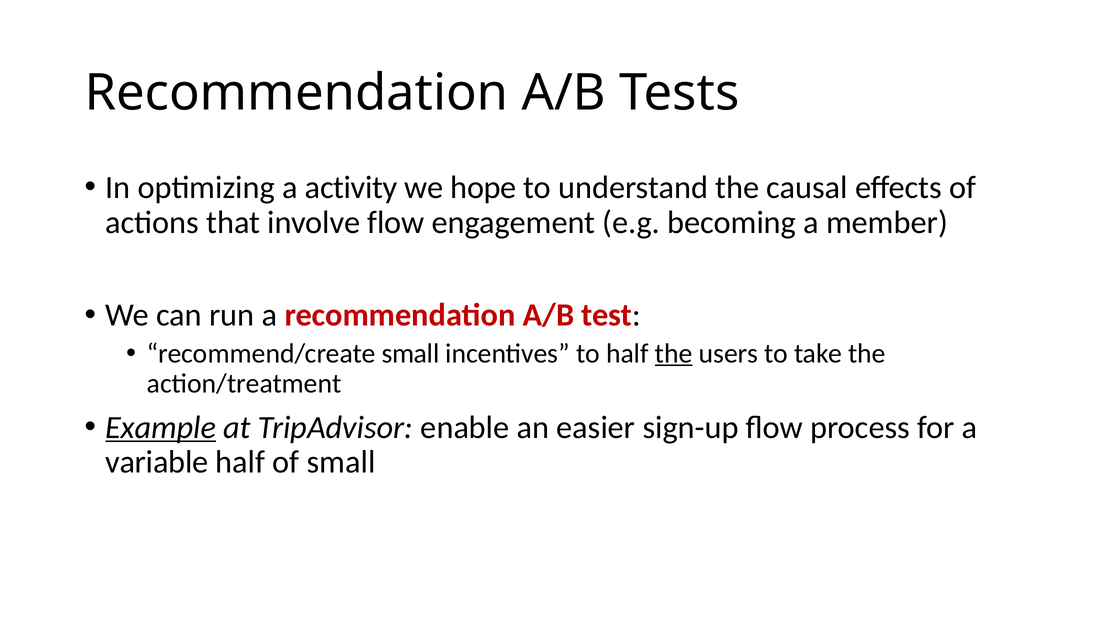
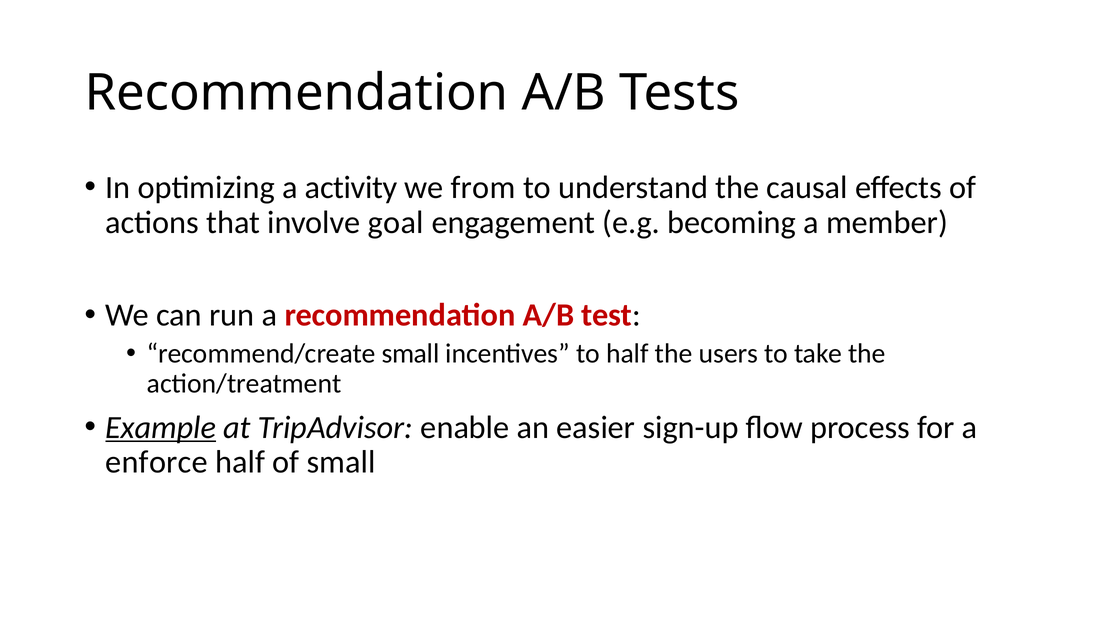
hope: hope -> from (483, 187)
involve flow: flow -> goal (396, 222)
the underline: present -> none (674, 353)
variable: variable -> enforce (157, 462)
